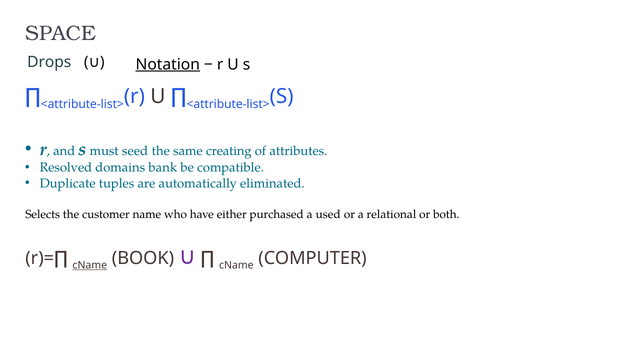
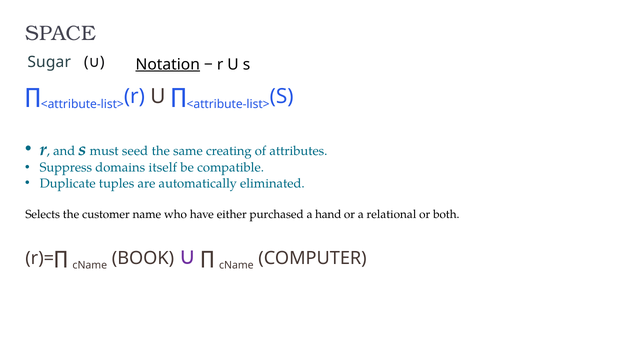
Drops: Drops -> Sugar (49, 62)
Resolved: Resolved -> Suppress (66, 167)
bank: bank -> itself (163, 167)
used: used -> hand (328, 214)
cName underline: present -> none (90, 265)
